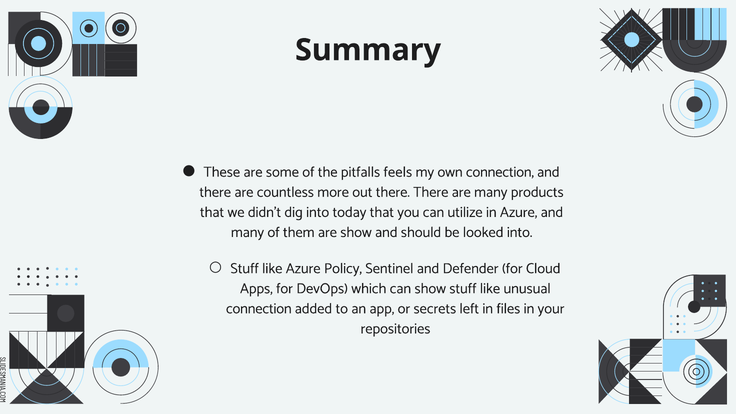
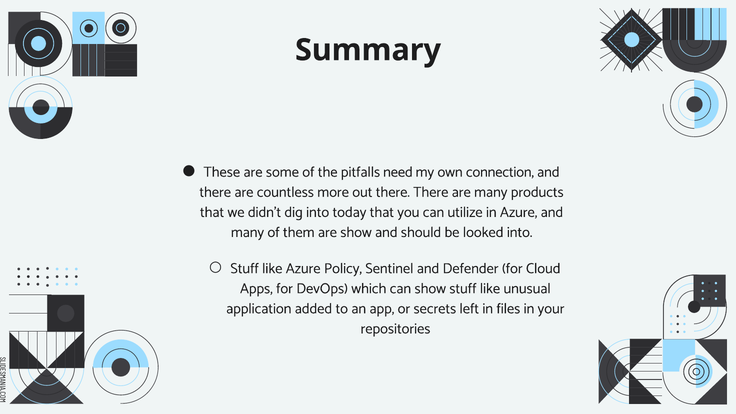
feels: feels -> need (398, 172)
connection: connection -> application (259, 309)
